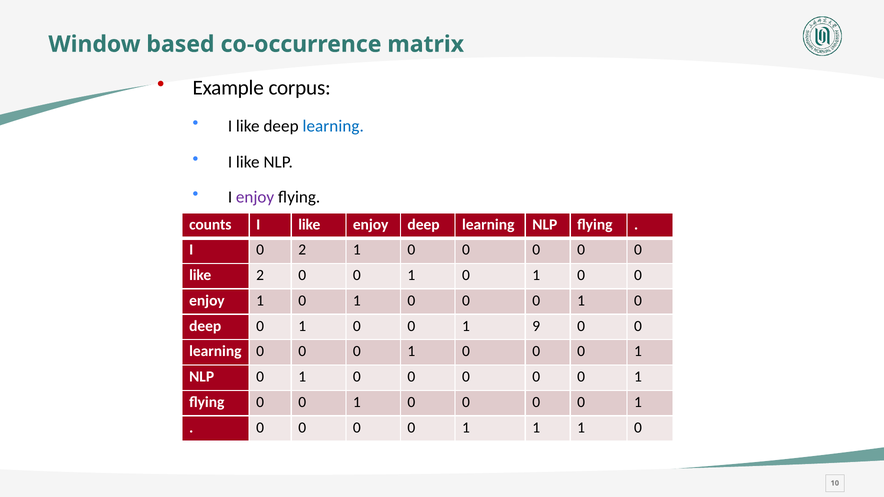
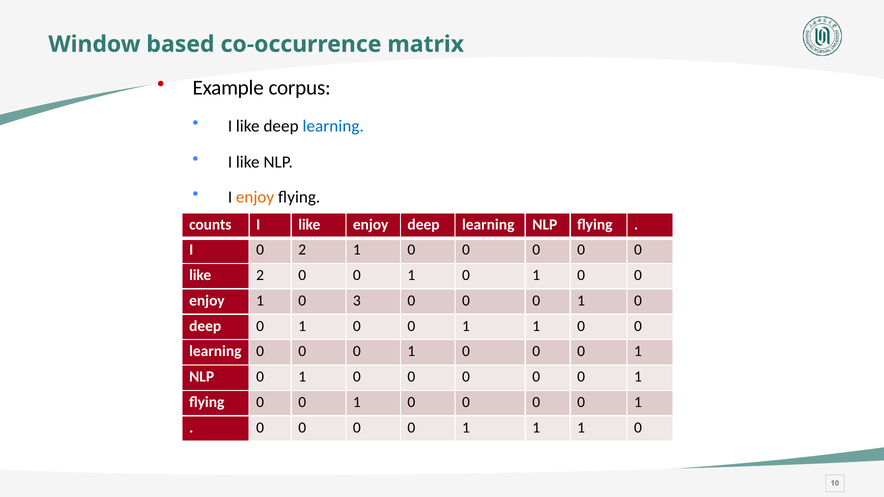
enjoy colour: purple -> orange (255, 197)
enjoy 1 0 1: 1 -> 3 (357, 301)
9: 9 -> 1 (536, 326)
